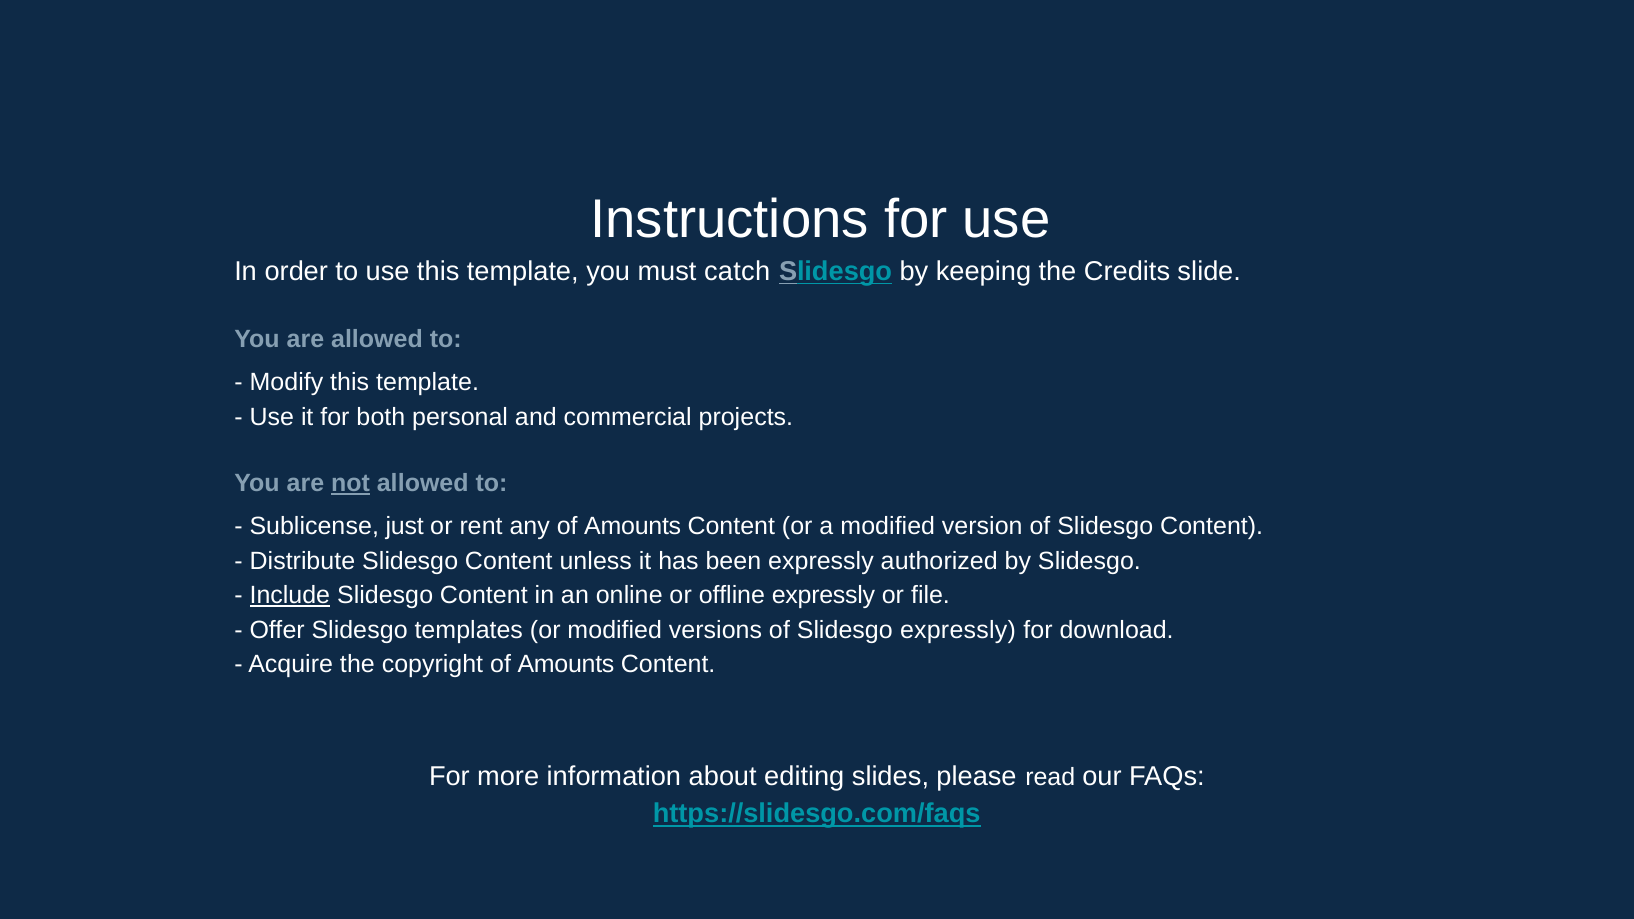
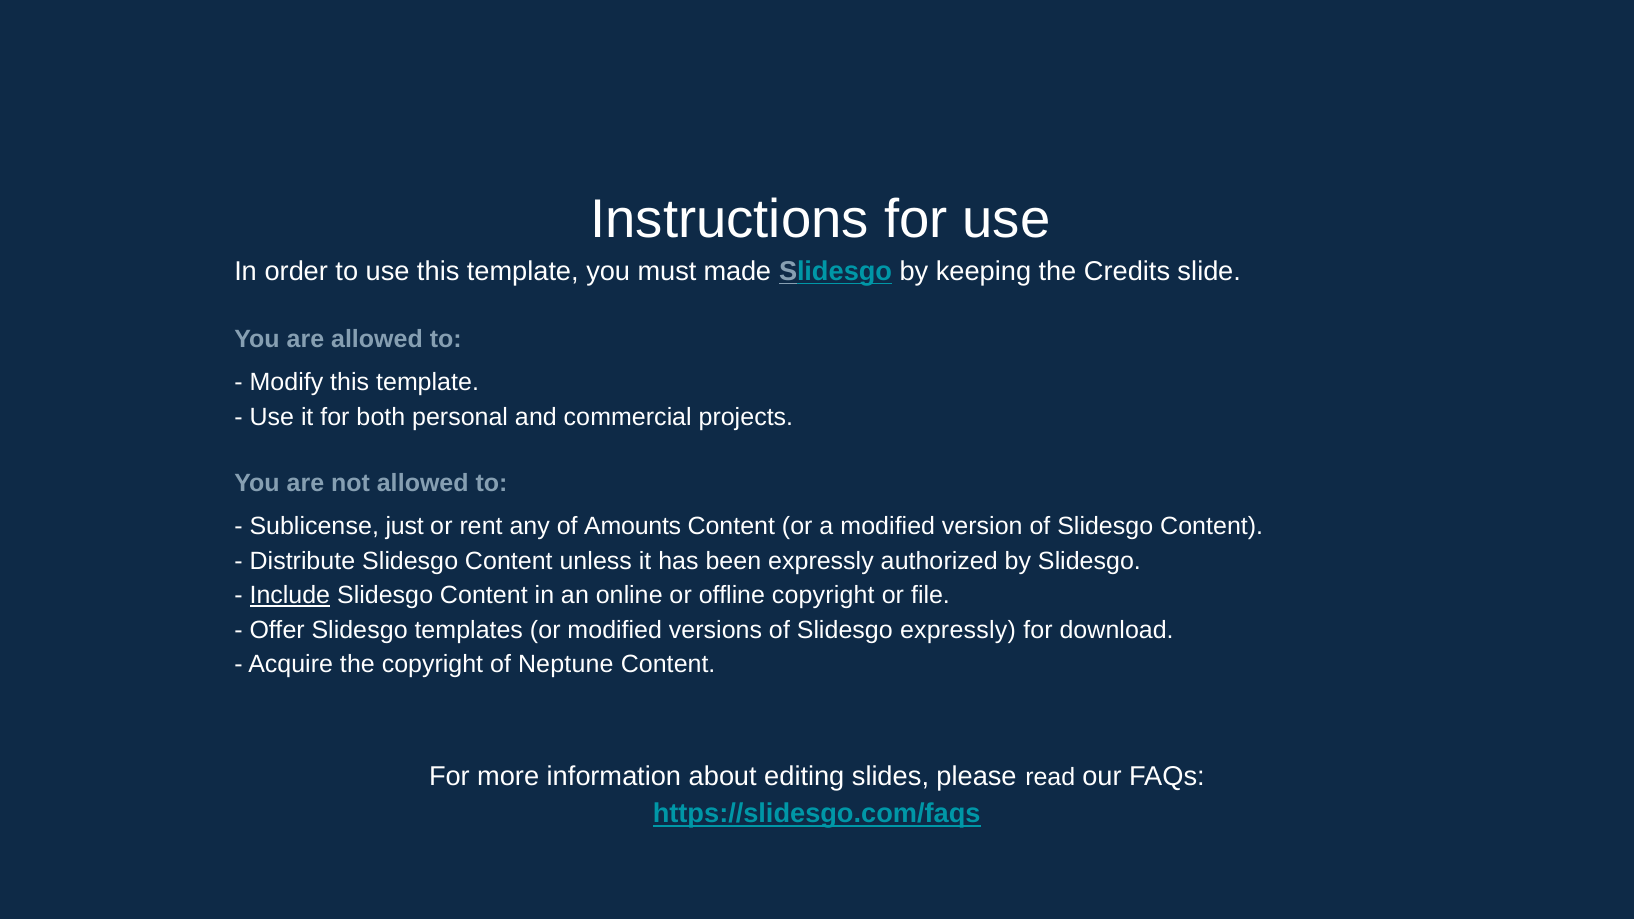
catch: catch -> made (737, 272)
not underline: present -> none (351, 483)
offline expressly: expressly -> copyright (823, 596)
copyright of Amounts: Amounts -> Neptune (566, 664)
